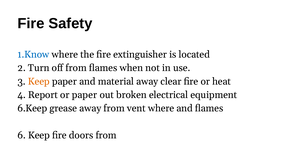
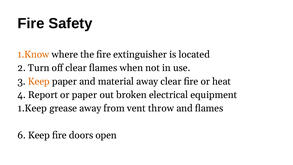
1.Know colour: blue -> orange (33, 54)
off from: from -> clear (76, 68)
6.Keep: 6.Keep -> 1.Keep (32, 108)
vent where: where -> throw (161, 108)
doors from: from -> open (106, 135)
